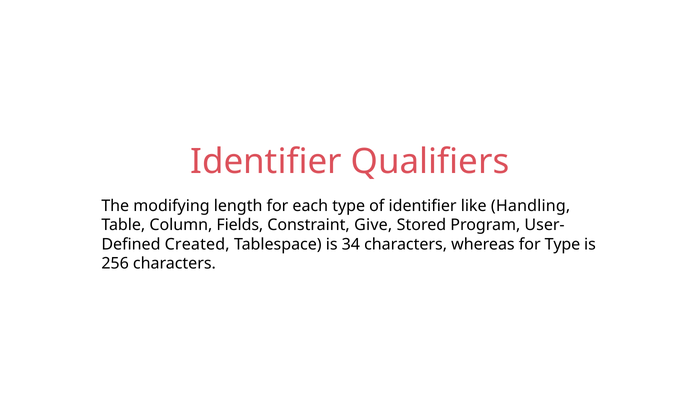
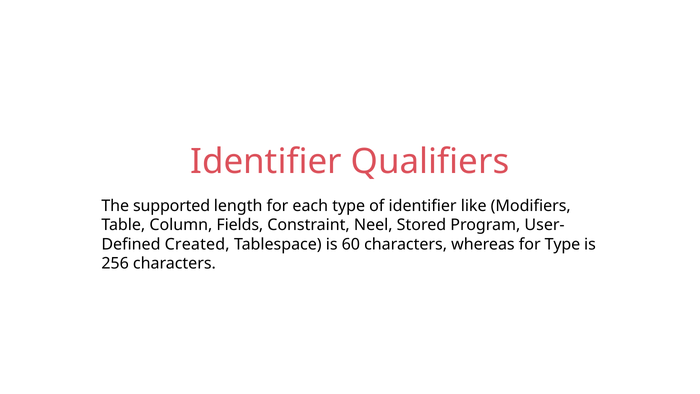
modifying: modifying -> supported (172, 206)
Handling: Handling -> Modifiers (531, 206)
Give: Give -> Neel (373, 225)
34: 34 -> 60 (351, 244)
